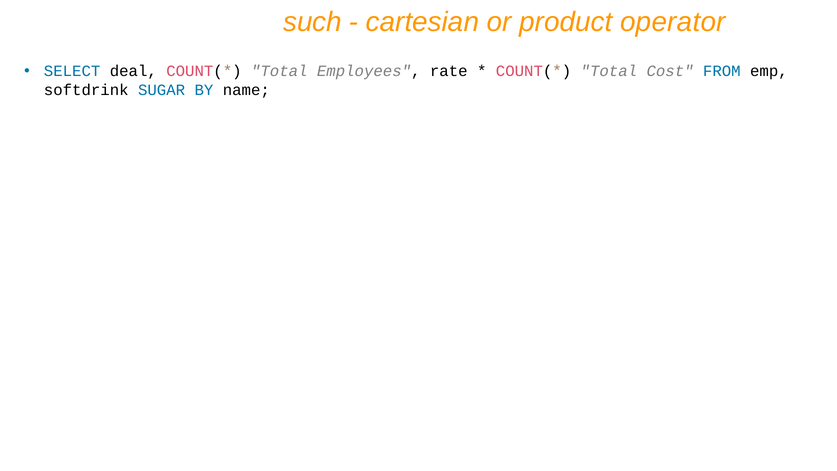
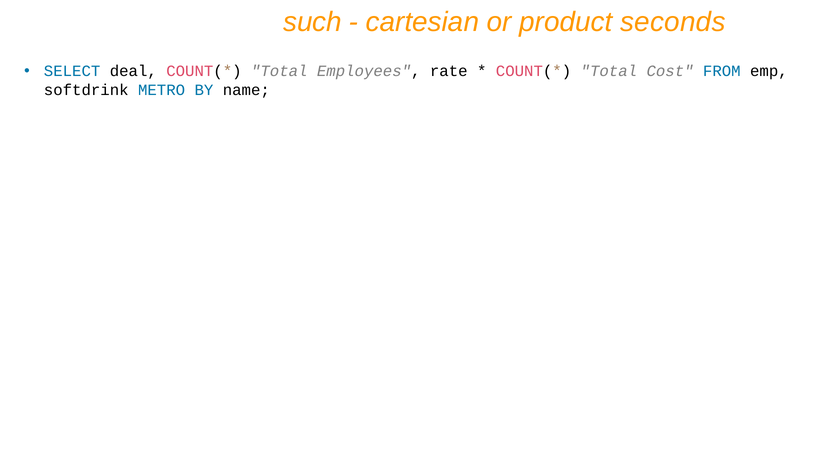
operator: operator -> seconds (673, 22)
SUGAR: SUGAR -> METRO (162, 90)
